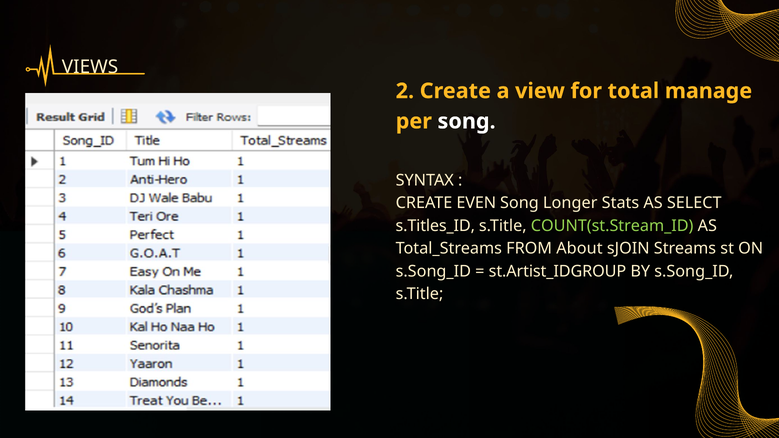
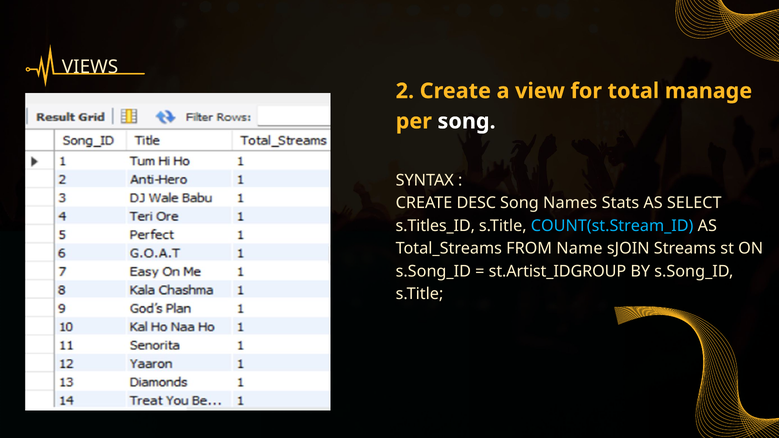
EVEN: EVEN -> DESC (476, 203)
Longer: Longer -> Names (570, 203)
COUNT(st.Stream_ID colour: light green -> light blue (612, 226)
About: About -> Name (579, 249)
